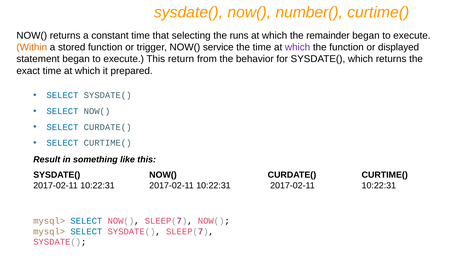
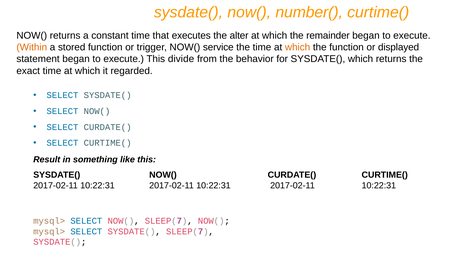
selecting: selecting -> executes (191, 36)
runs: runs -> alter (239, 36)
which colour: purple -> orange (298, 47)
return: return -> divide (181, 59)
prepared: prepared -> regarded (132, 71)
